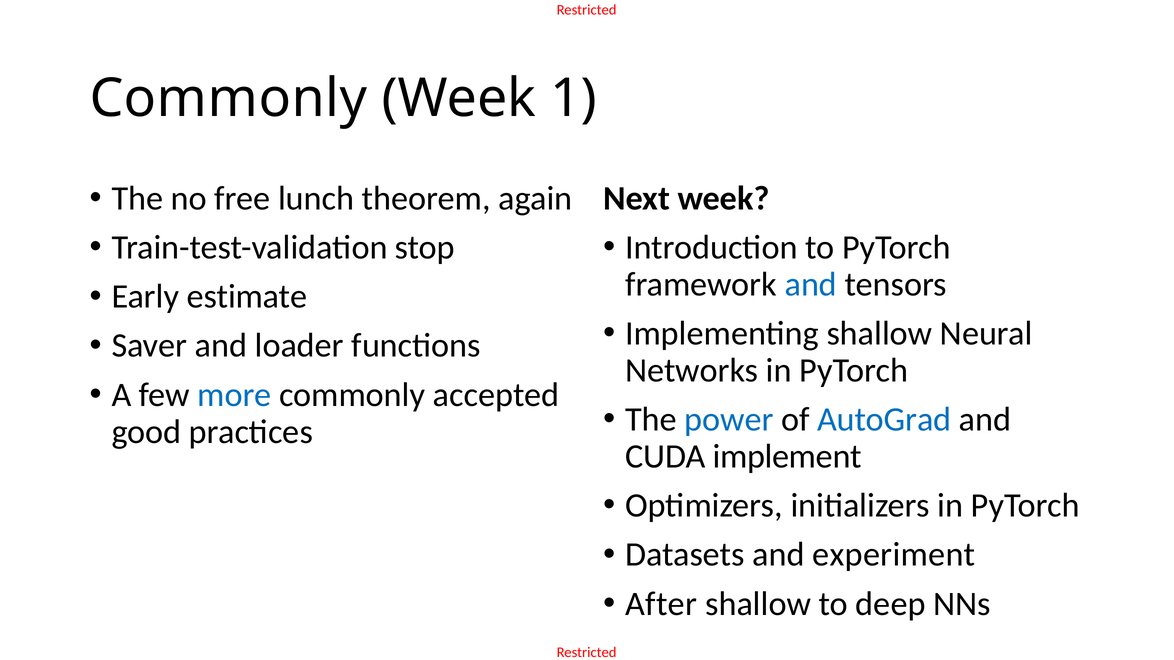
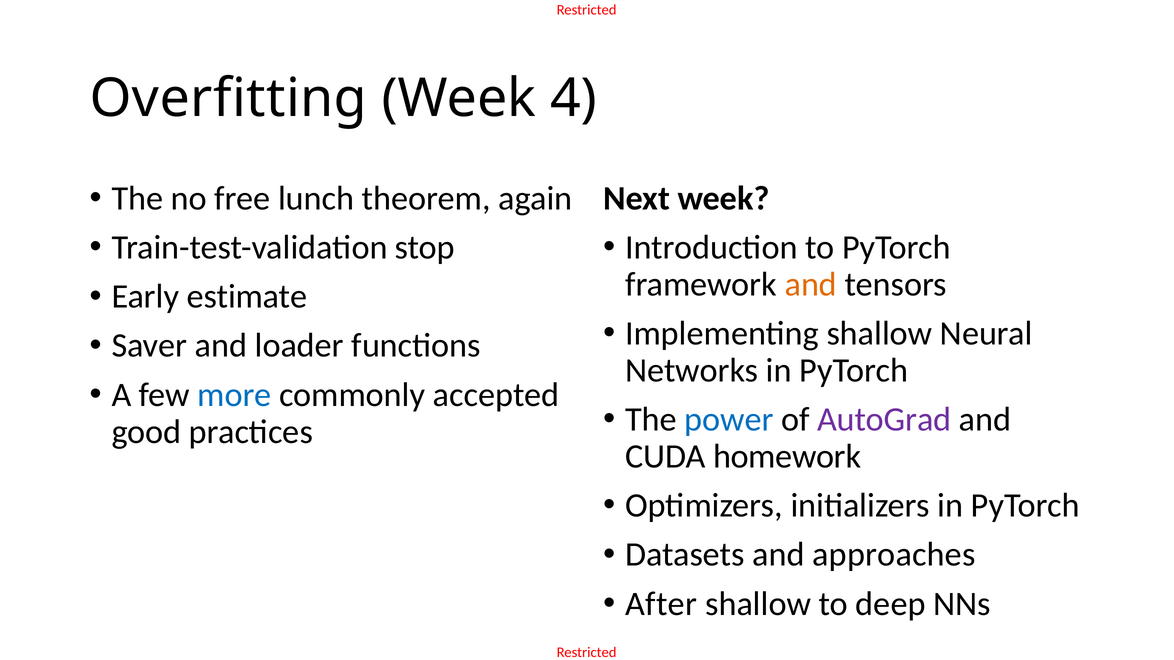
Commonly: Commonly -> Overfitting (228, 99)
1: 1 -> 4 (573, 99)
and colour: blue -> orange (811, 284)
AutoGrad colour: blue -> purple (884, 420)
implement: implement -> homework (787, 457)
experiment: experiment -> approaches (894, 555)
